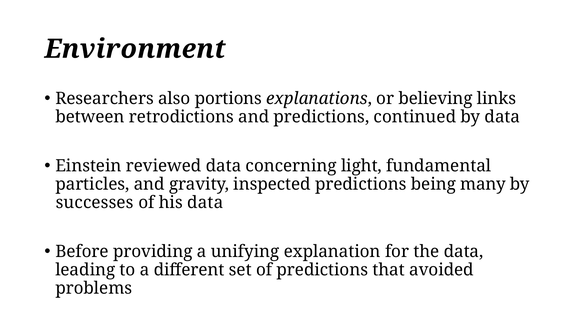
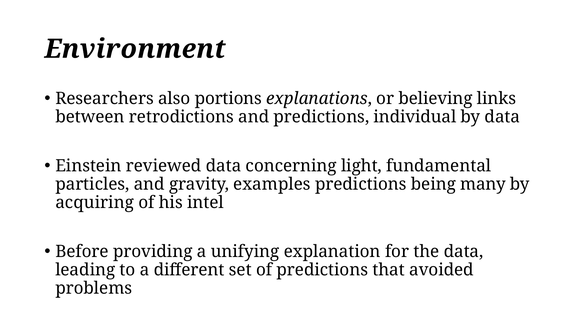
continued: continued -> individual (415, 117)
inspected: inspected -> examples (272, 184)
successes: successes -> acquiring (95, 203)
his data: data -> intel (205, 203)
